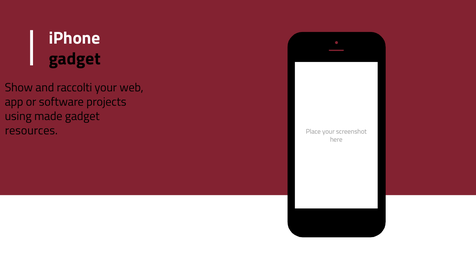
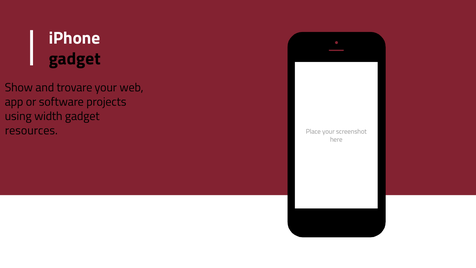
raccolti: raccolti -> trovare (74, 88)
made: made -> width (48, 116)
